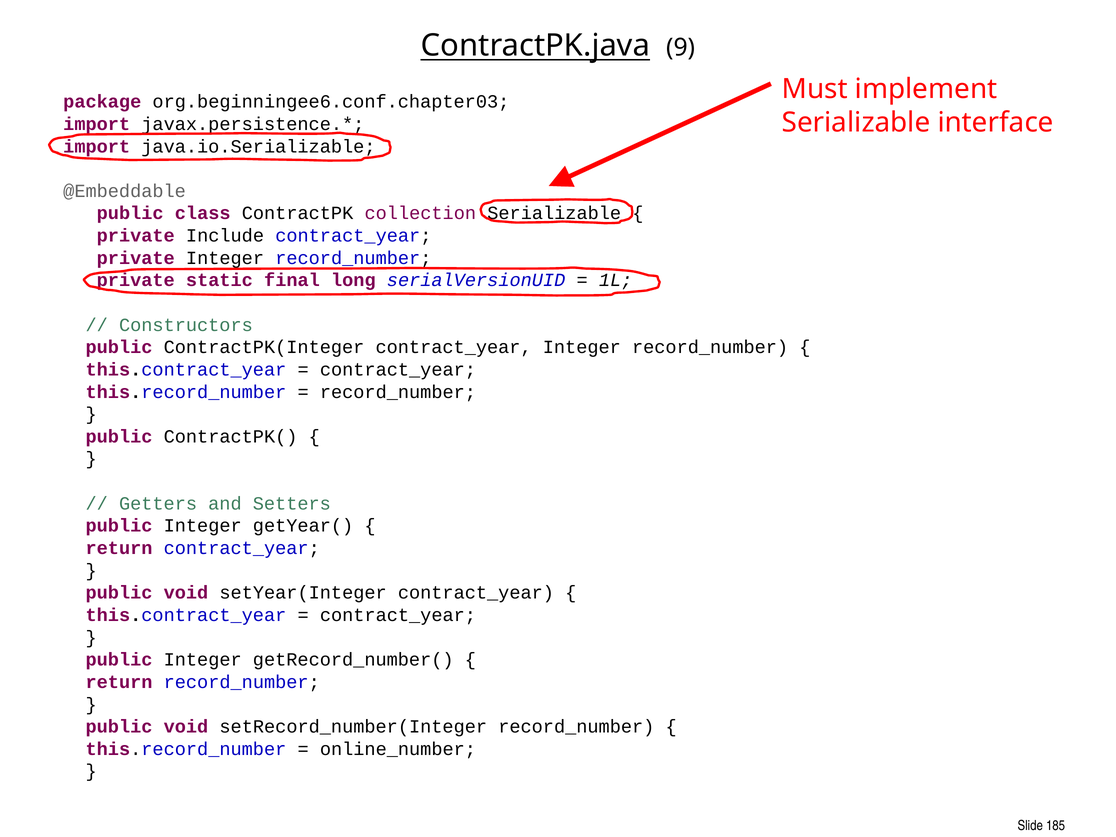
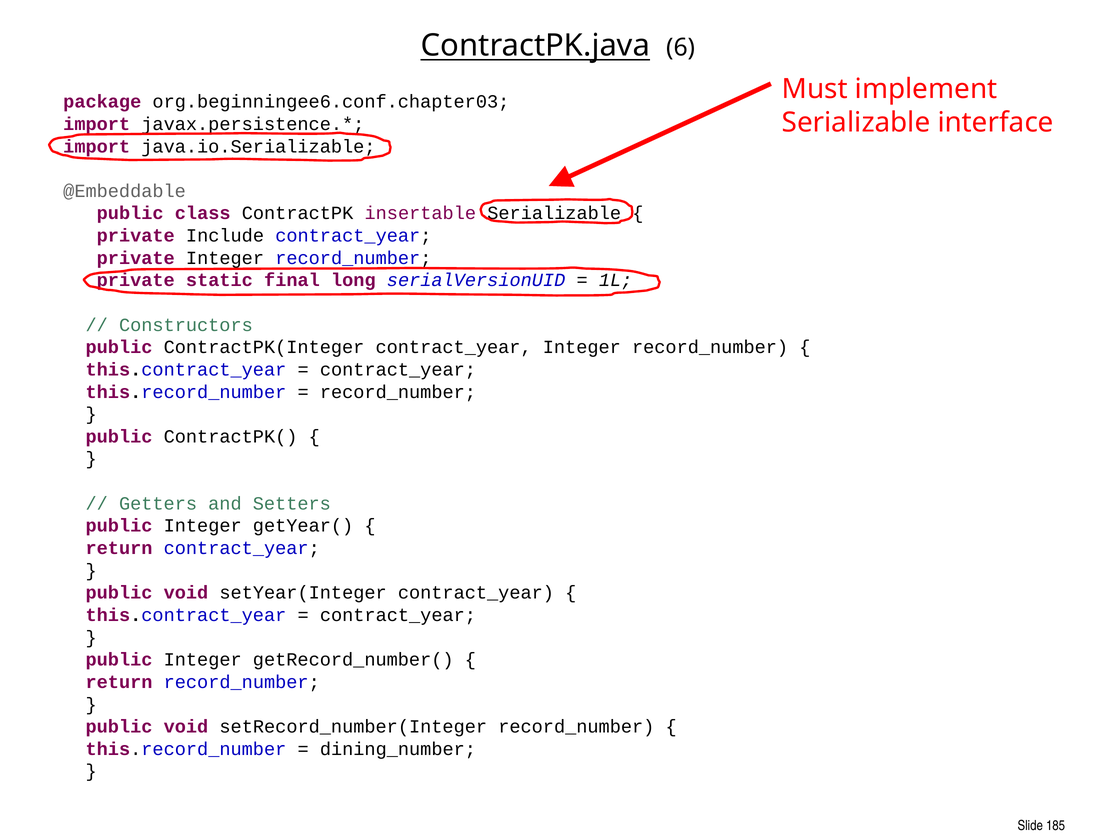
9: 9 -> 6 (681, 48)
collection: collection -> insertable (420, 213)
online_number: online_number -> dining_number (398, 749)
